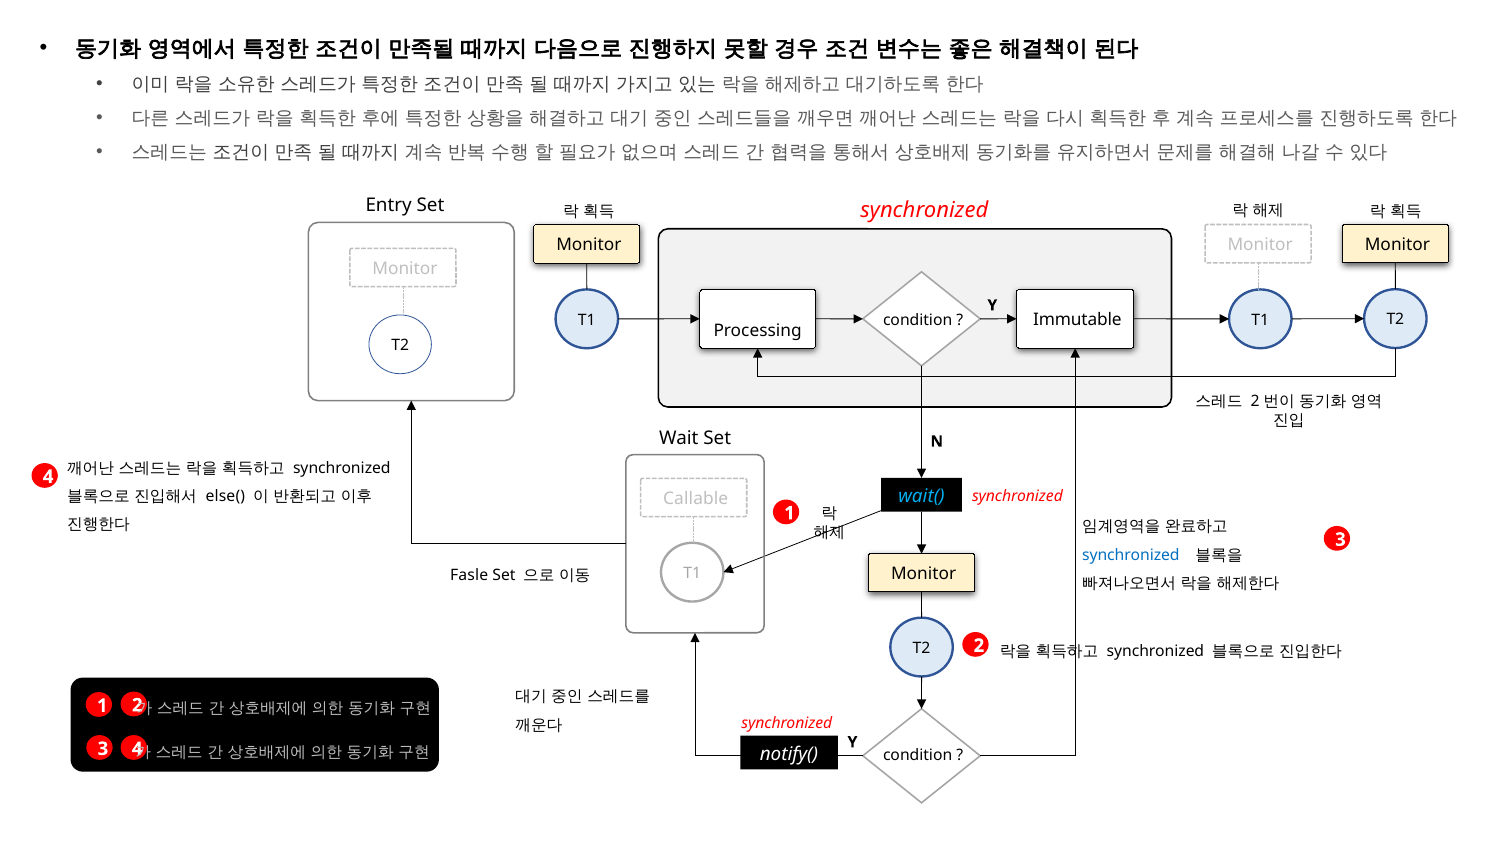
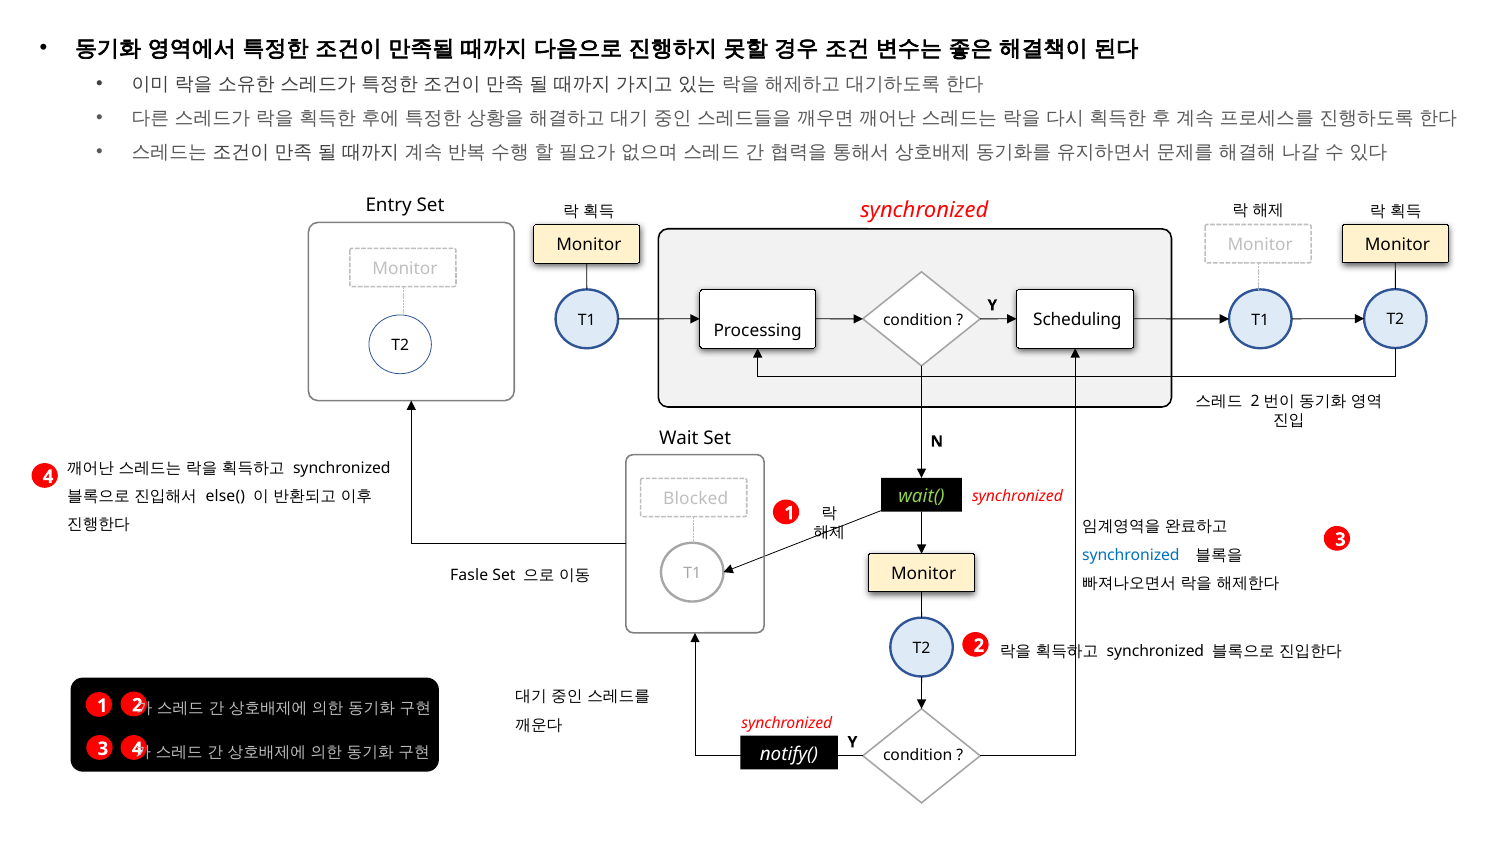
Immutable: Immutable -> Scheduling (1077, 320)
wait( colour: light blue -> light green (922, 496)
Callable: Callable -> Blocked (696, 499)
